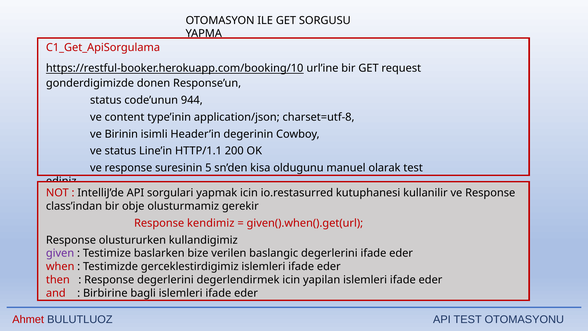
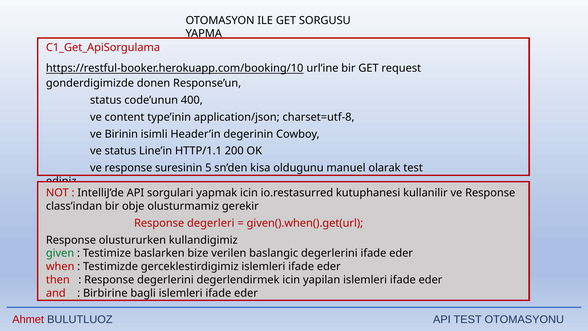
944: 944 -> 400 (192, 100)
kendimiz: kendimiz -> degerleri (211, 223)
given colour: purple -> green (60, 253)
